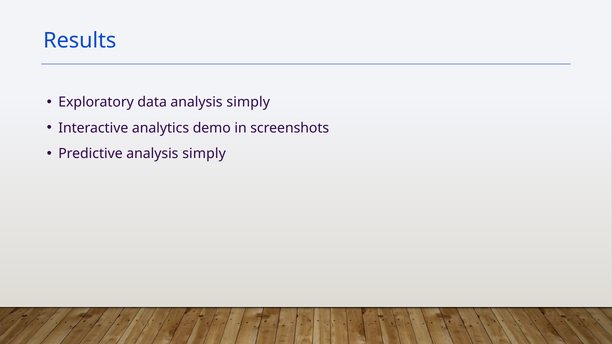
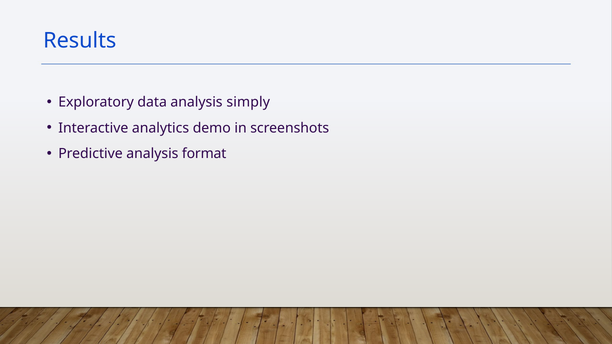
Predictive analysis simply: simply -> format (204, 154)
